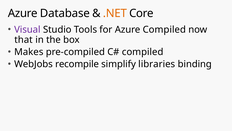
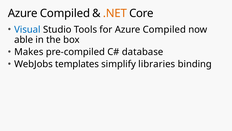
Database: Database -> Compiled (65, 13)
Visual colour: purple -> blue (27, 29)
that: that -> able (24, 40)
compiled: compiled -> database (143, 52)
recompile: recompile -> templates (77, 64)
